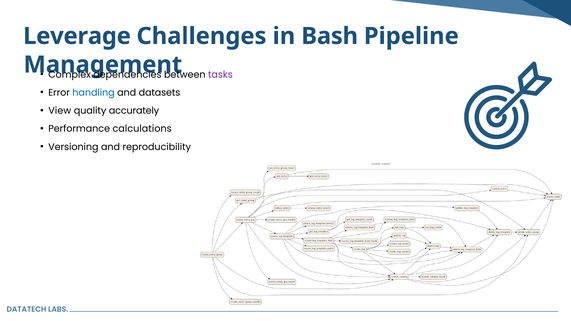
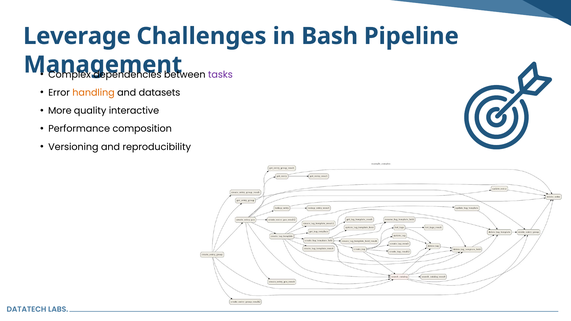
handling colour: blue -> orange (94, 93)
View: View -> More (60, 111)
accurately: accurately -> interactive (134, 111)
calculations: calculations -> composition (142, 129)
